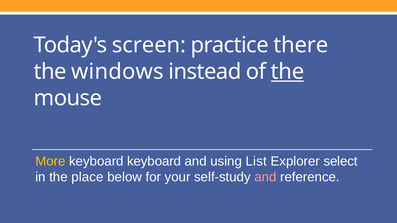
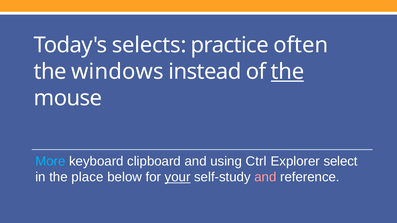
screen: screen -> selects (149, 45)
there: there -> often (301, 45)
More colour: yellow -> light blue (50, 162)
keyboard keyboard: keyboard -> clipboard (154, 162)
List: List -> Ctrl (256, 162)
your underline: none -> present (178, 177)
